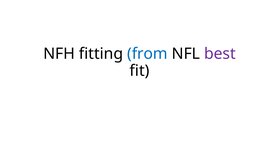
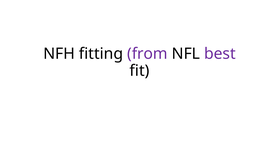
from colour: blue -> purple (147, 54)
